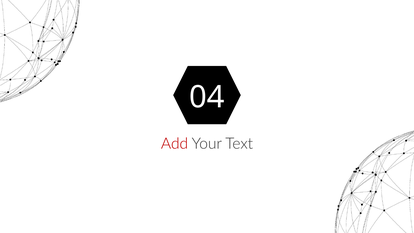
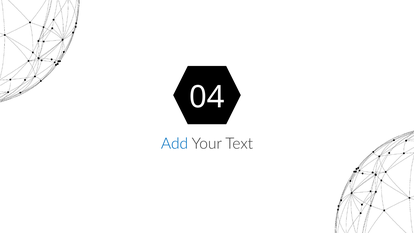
Add colour: red -> blue (175, 144)
